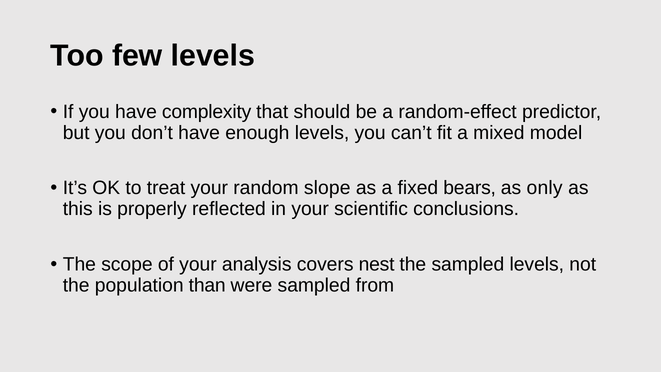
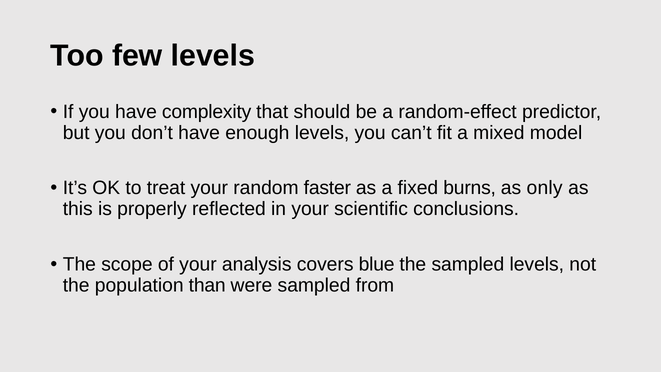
slope: slope -> faster (327, 188)
bears: bears -> burns (470, 188)
nest: nest -> blue (377, 264)
